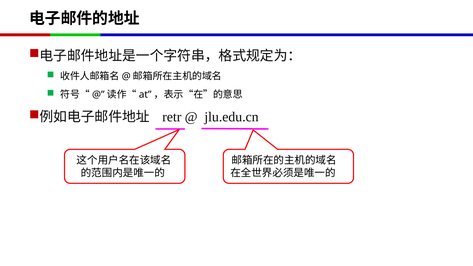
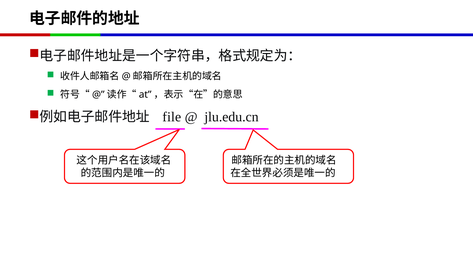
retr: retr -> file (172, 117)
